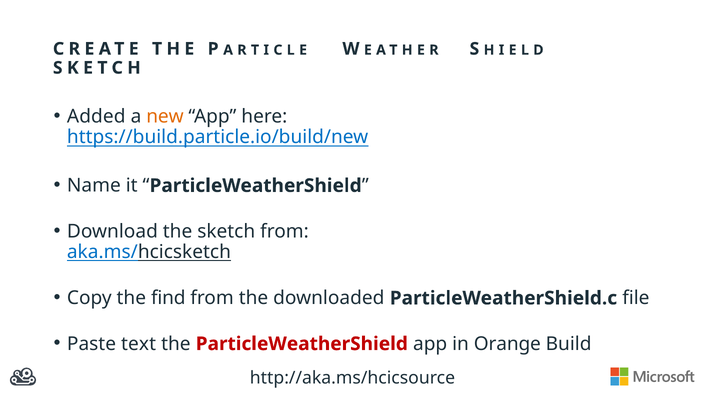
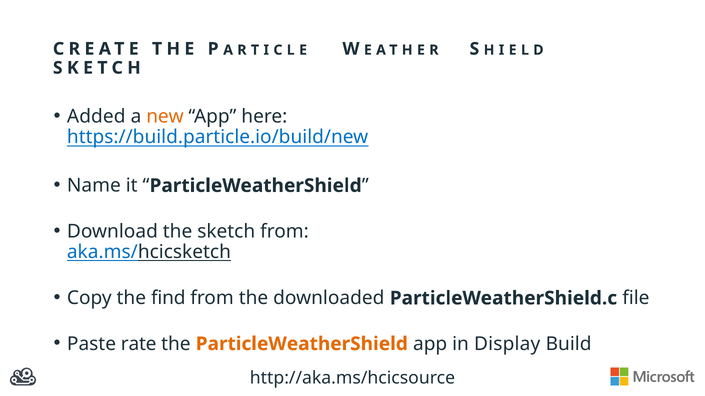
text: text -> rate (139, 344)
ParticleWeatherShield colour: red -> orange (302, 344)
Orange: Orange -> Display (507, 344)
